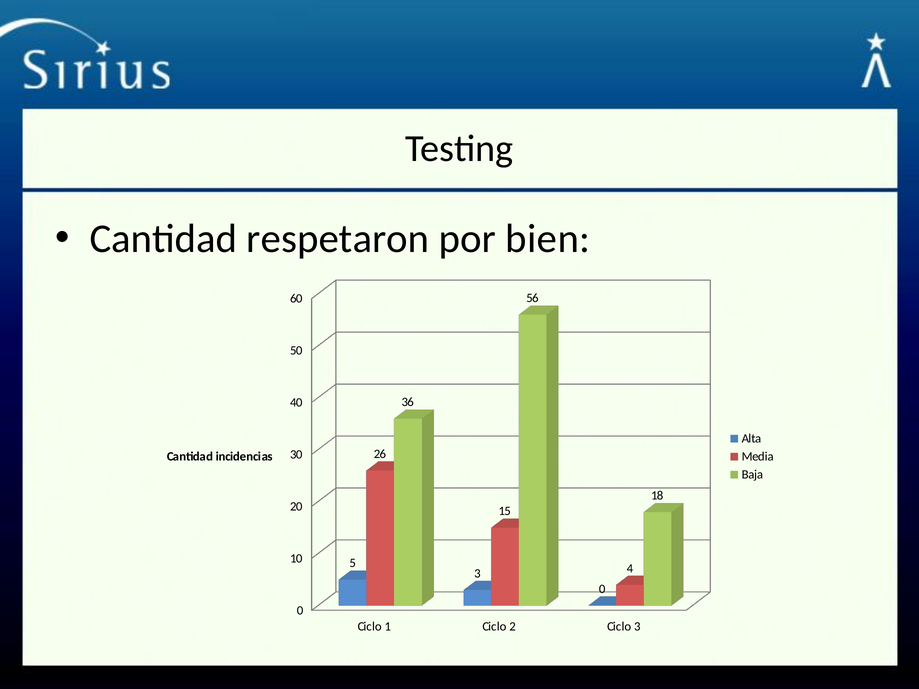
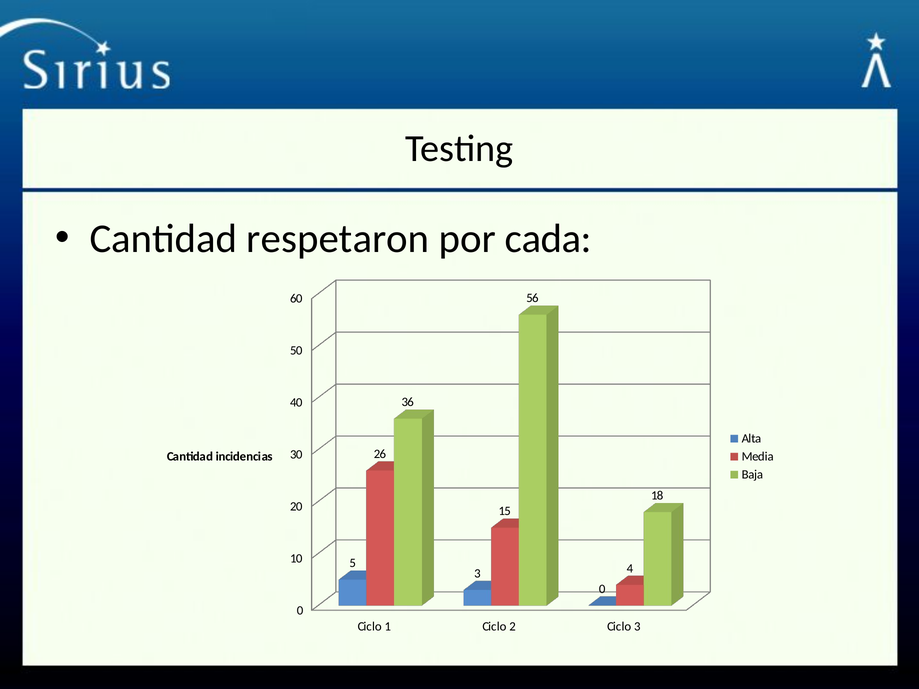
bien: bien -> cada (548, 239)
